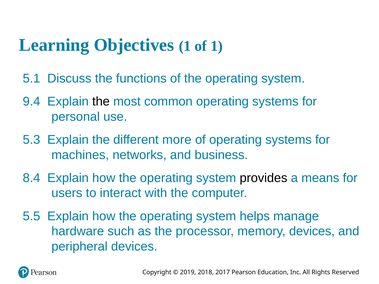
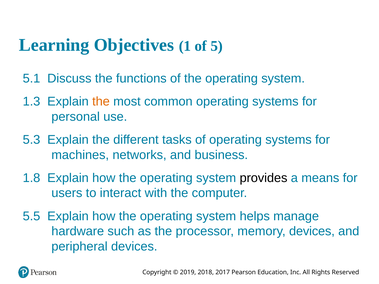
of 1: 1 -> 5 (217, 46)
9.4: 9.4 -> 1.3 (32, 102)
the colour: black -> orange (101, 102)
more: more -> tasks (177, 140)
8.4: 8.4 -> 1.8 (32, 178)
